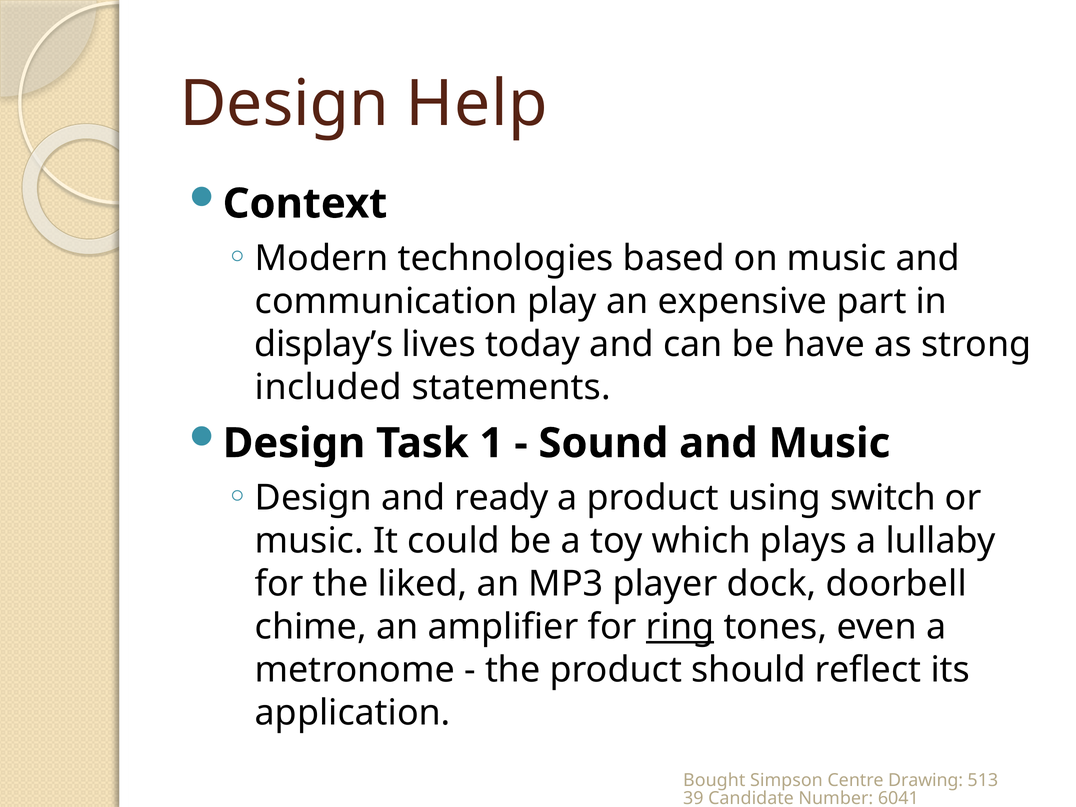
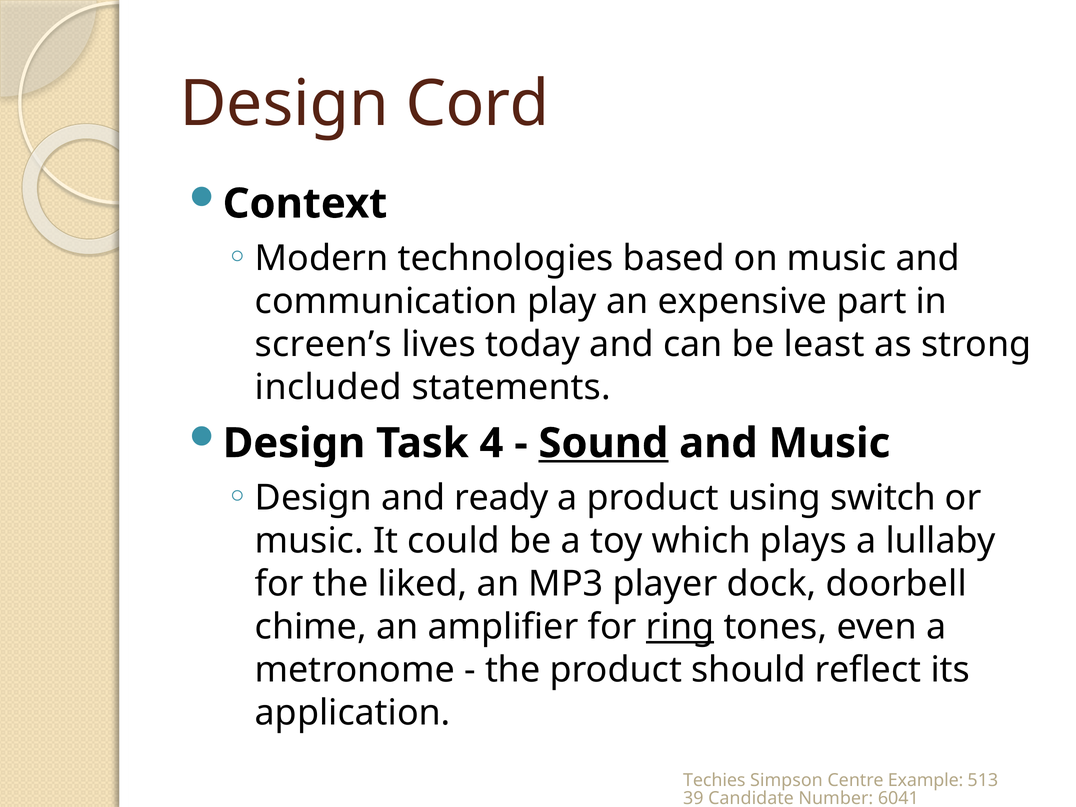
Help: Help -> Cord (477, 104)
display’s: display’s -> screen’s (323, 344)
have: have -> least (824, 344)
1: 1 -> 4 (491, 443)
Sound underline: none -> present (603, 443)
Bought: Bought -> Techies (714, 780)
Drawing: Drawing -> Example (926, 780)
